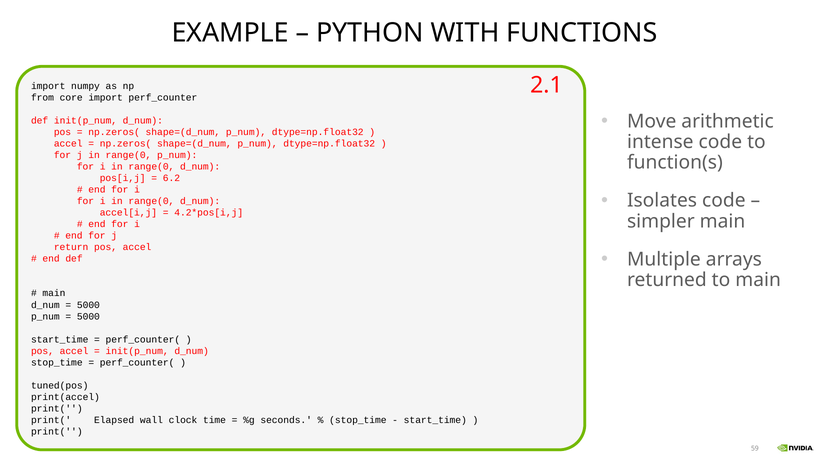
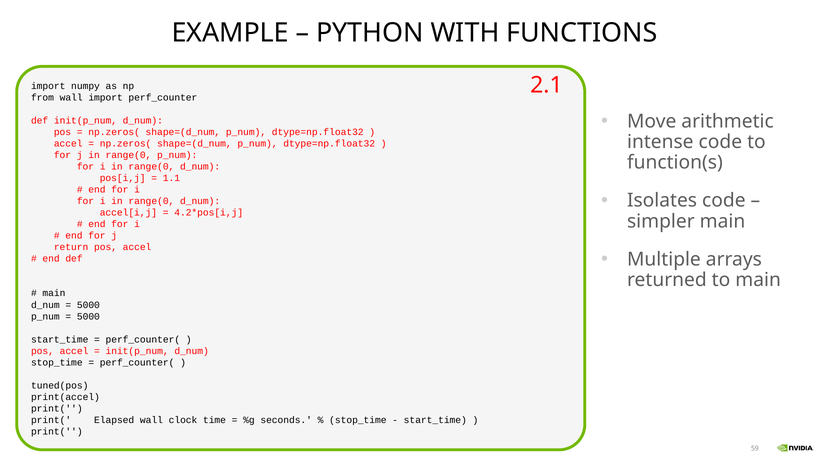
from core: core -> wall (71, 97)
6.2: 6.2 -> 1.1 (171, 178)
